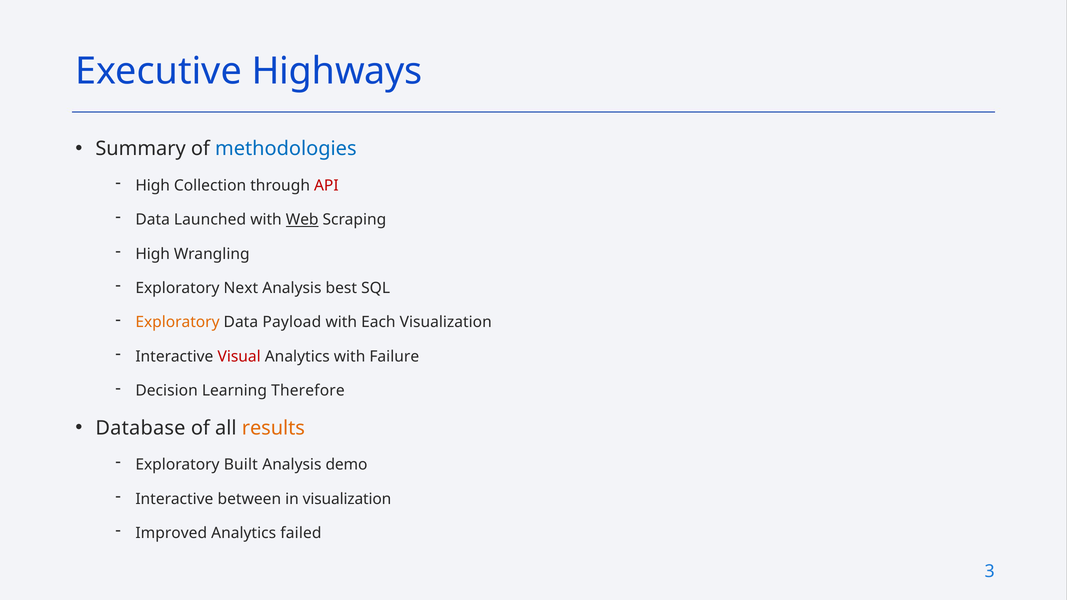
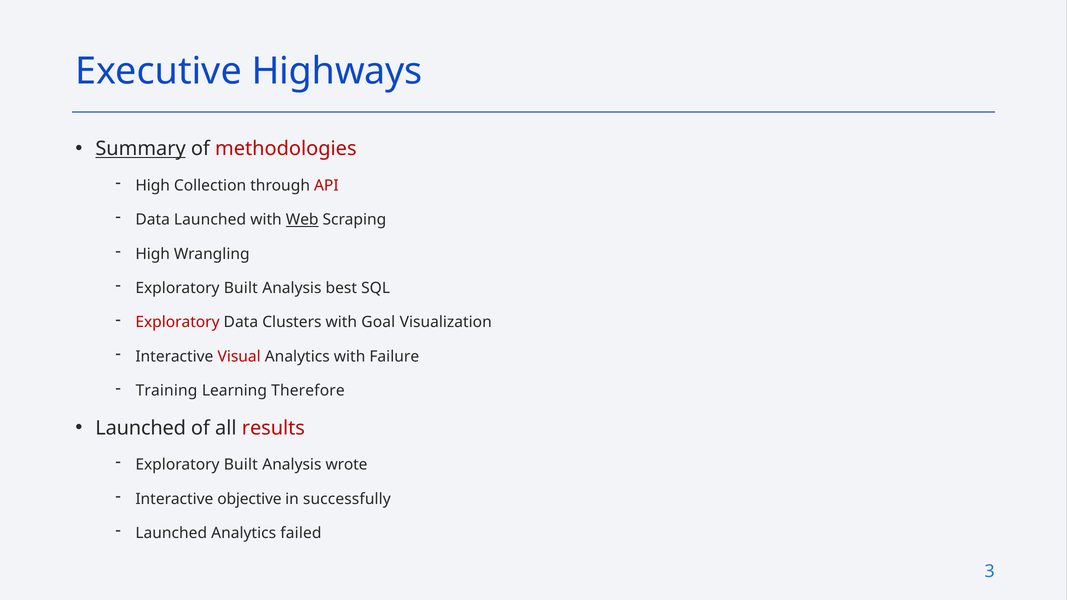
Summary underline: none -> present (141, 149)
methodologies colour: blue -> red (286, 149)
Next: Next -> Built (241, 288)
Exploratory colour: orange -> red (177, 322)
Payload: Payload -> Clusters (292, 322)
Each: Each -> Goal (378, 322)
Decision: Decision -> Training (167, 391)
Database: Database -> Launched (141, 428)
results colour: orange -> red (273, 428)
demo: demo -> wrote (346, 465)
between: between -> objective (249, 499)
in visualization: visualization -> successfully (347, 499)
Improved: Improved -> Launched (171, 533)
